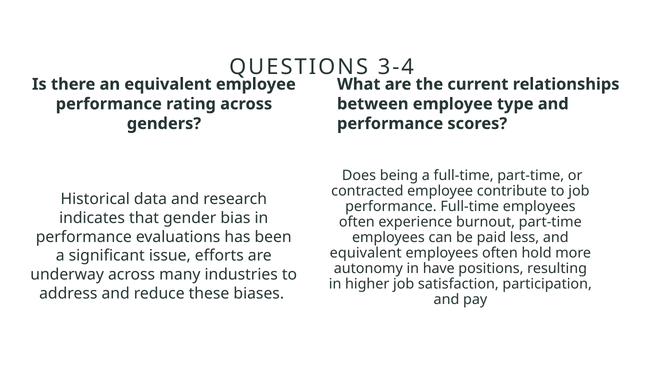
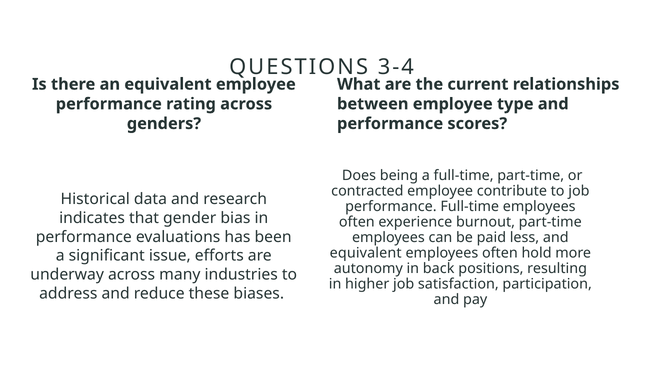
have: have -> back (439, 269)
